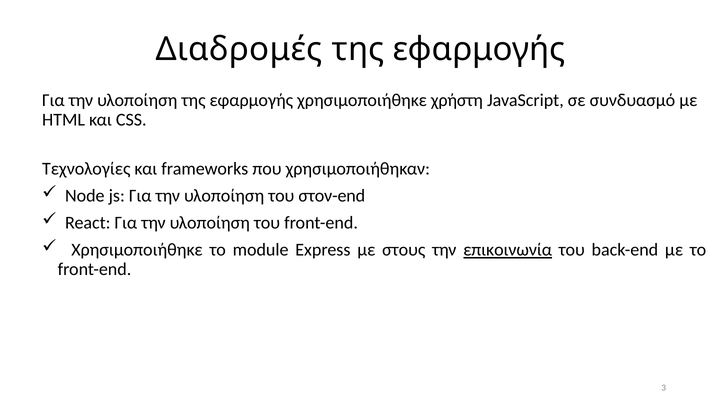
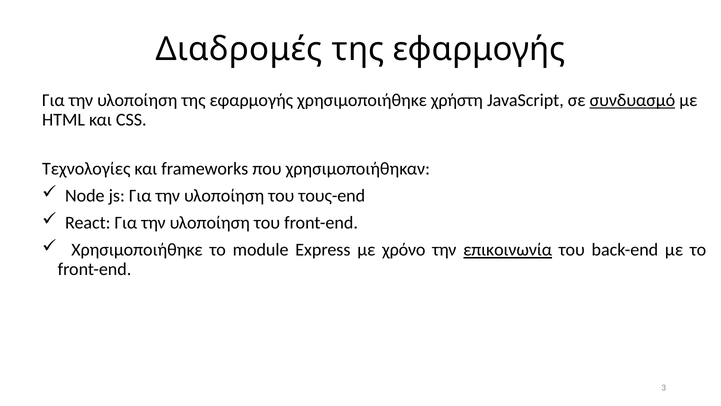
συνδυασμό underline: none -> present (632, 100)
στον-end: στον-end -> τους-end (332, 196)
στoυς: στoυς -> χρόνο (404, 250)
